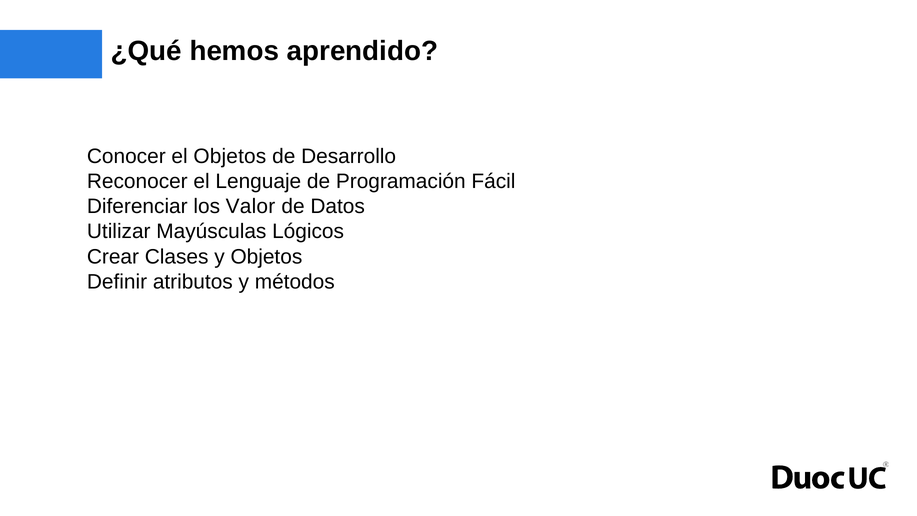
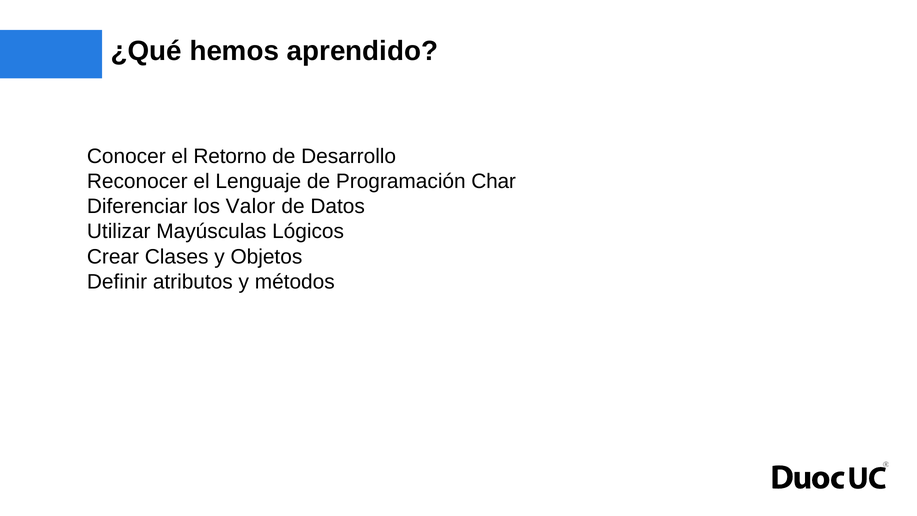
el Objetos: Objetos -> Retorno (230, 156)
Fácil: Fácil -> Char (494, 181)
